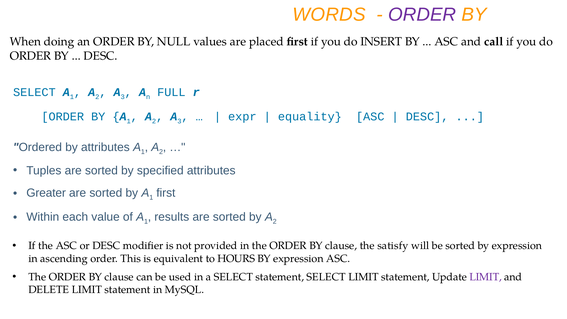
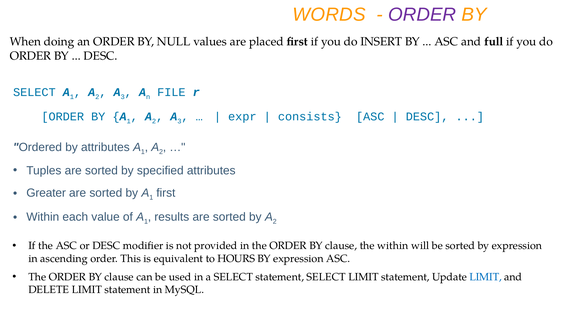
call: call -> full (494, 42)
FULL: FULL -> FILE (171, 92)
equality: equality -> consists (310, 116)
the satisfy: satisfy -> within (393, 246)
LIMIT colour: purple -> blue (486, 277)
